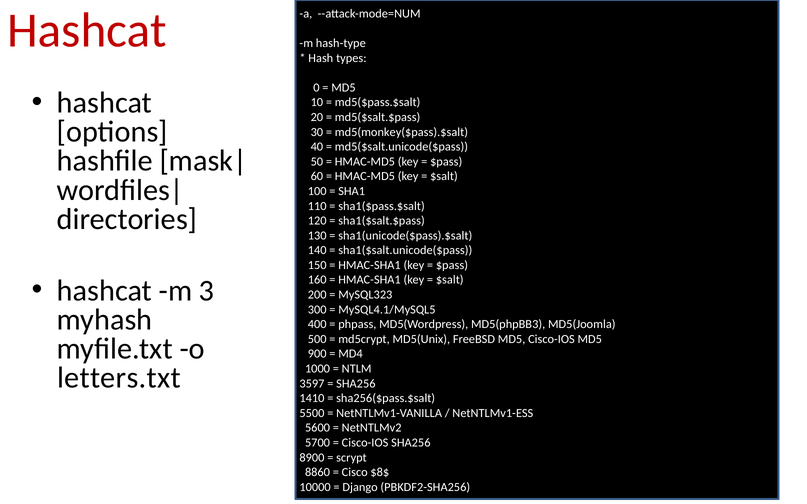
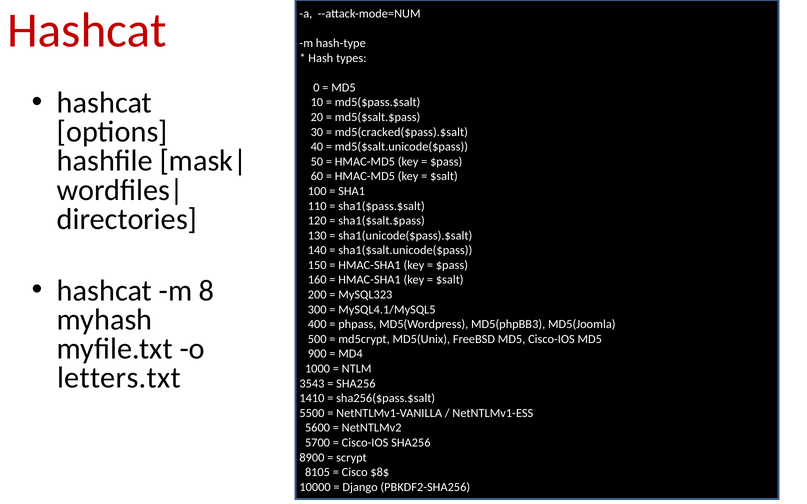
md5(monkey($pass).$salt: md5(monkey($pass).$salt -> md5(cracked($pass).$salt (401, 132)
3: 3 -> 8 (207, 291)
3597: 3597 -> 3543 (312, 384)
8860: 8860 -> 8105 (317, 473)
